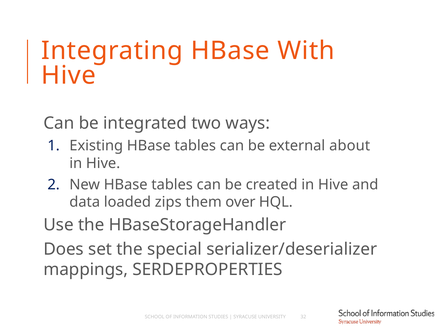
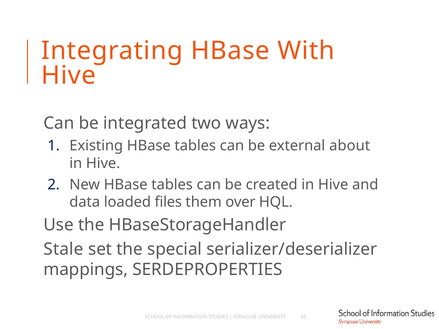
zips: zips -> files (168, 202)
Does: Does -> Stale (64, 249)
